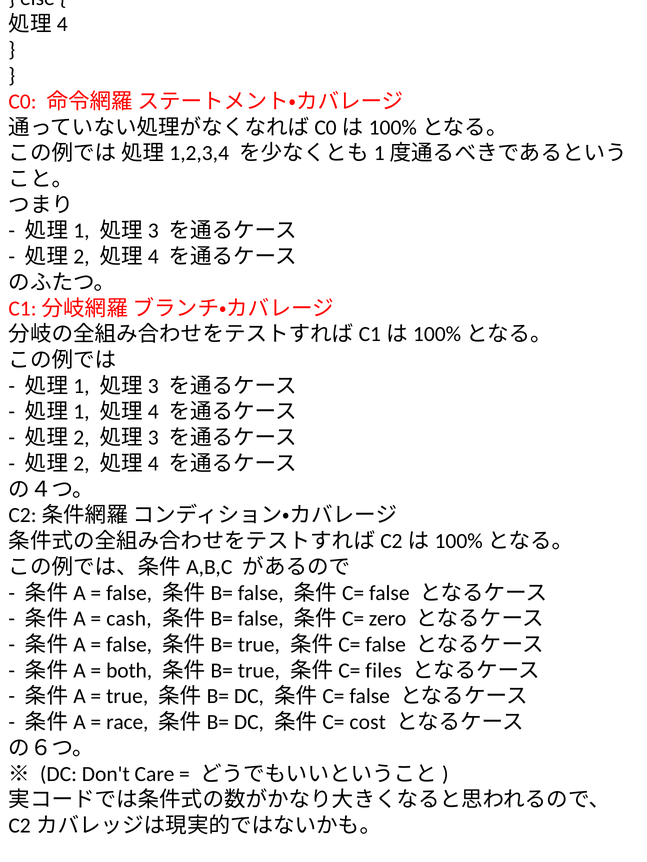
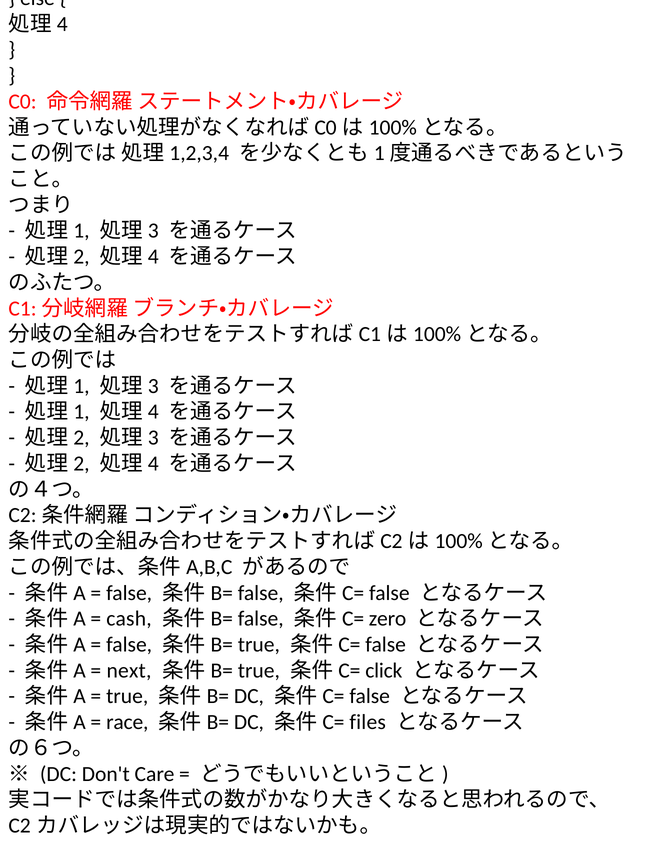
both: both -> next (129, 671)
files: files -> click (384, 671)
cost: cost -> files (368, 723)
